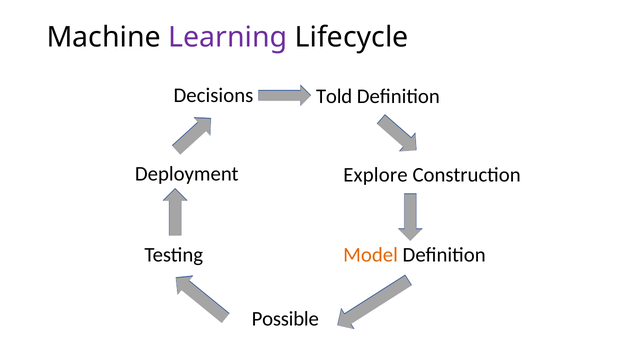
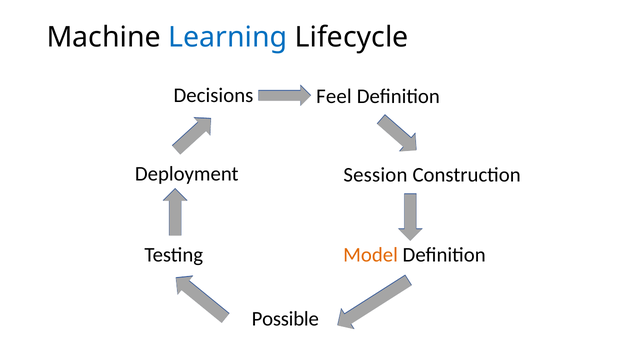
Learning colour: purple -> blue (228, 37)
Told: Told -> Feel (334, 96)
Explore: Explore -> Session (375, 175)
